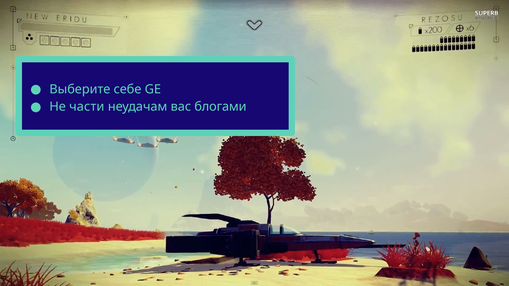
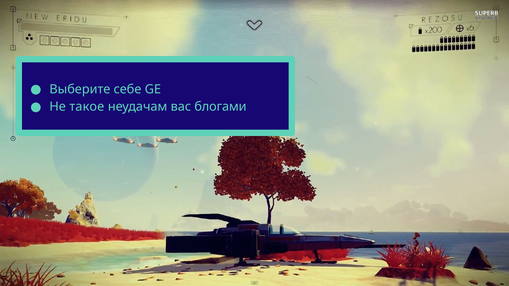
части: части -> такое (87, 107)
